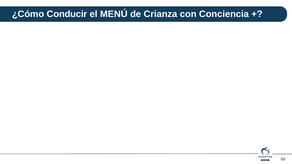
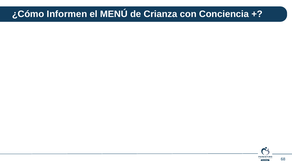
Conducir: Conducir -> Informen (67, 14)
